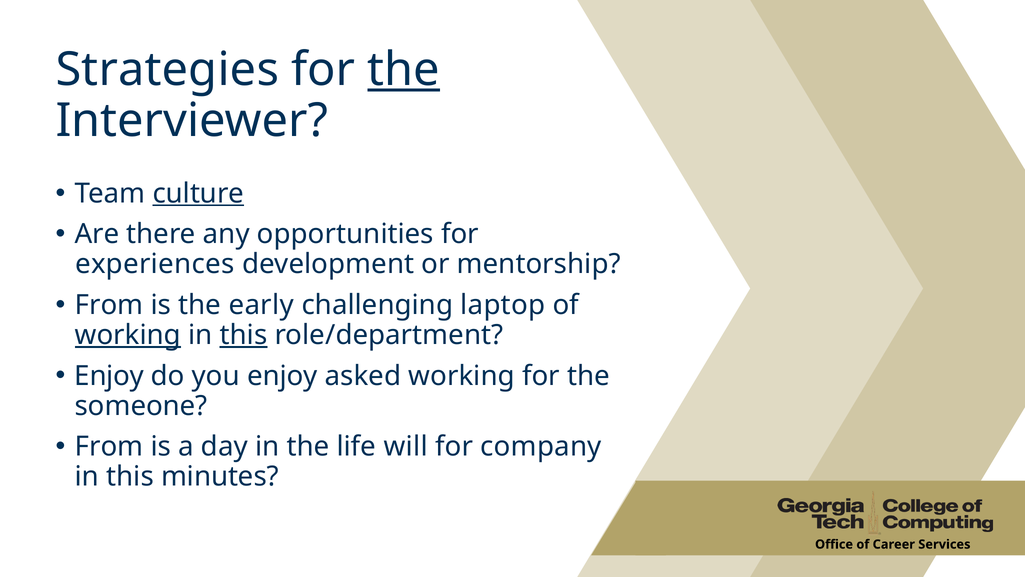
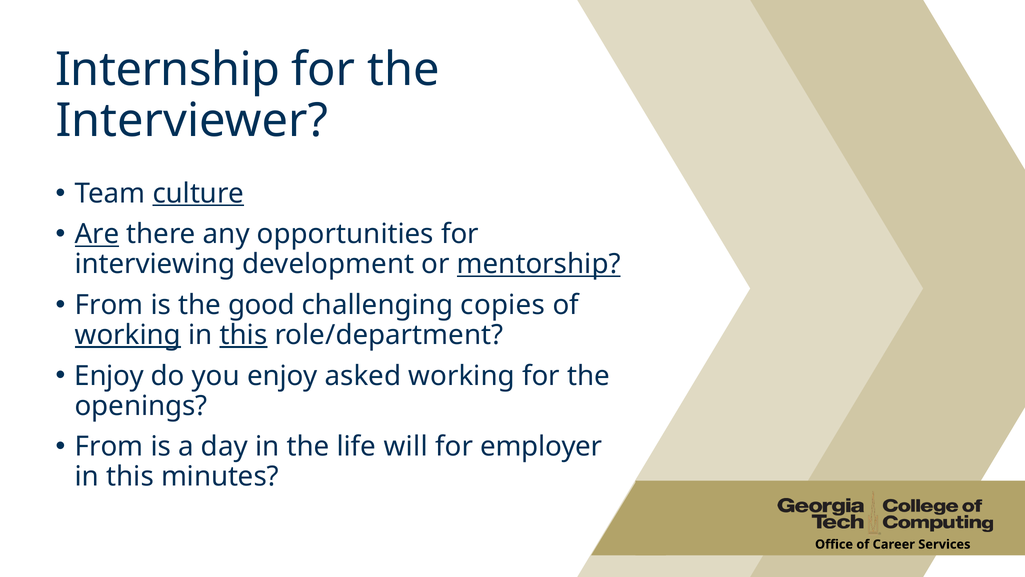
Strategies: Strategies -> Internship (168, 70)
the underline: present -> none (404, 70)
Are underline: none -> present (97, 234)
experiences: experiences -> interviewing (155, 264)
mentorship underline: none -> present (539, 264)
early: early -> good (262, 305)
laptop: laptop -> copies (503, 305)
someone: someone -> openings (141, 406)
company: company -> employer (541, 446)
